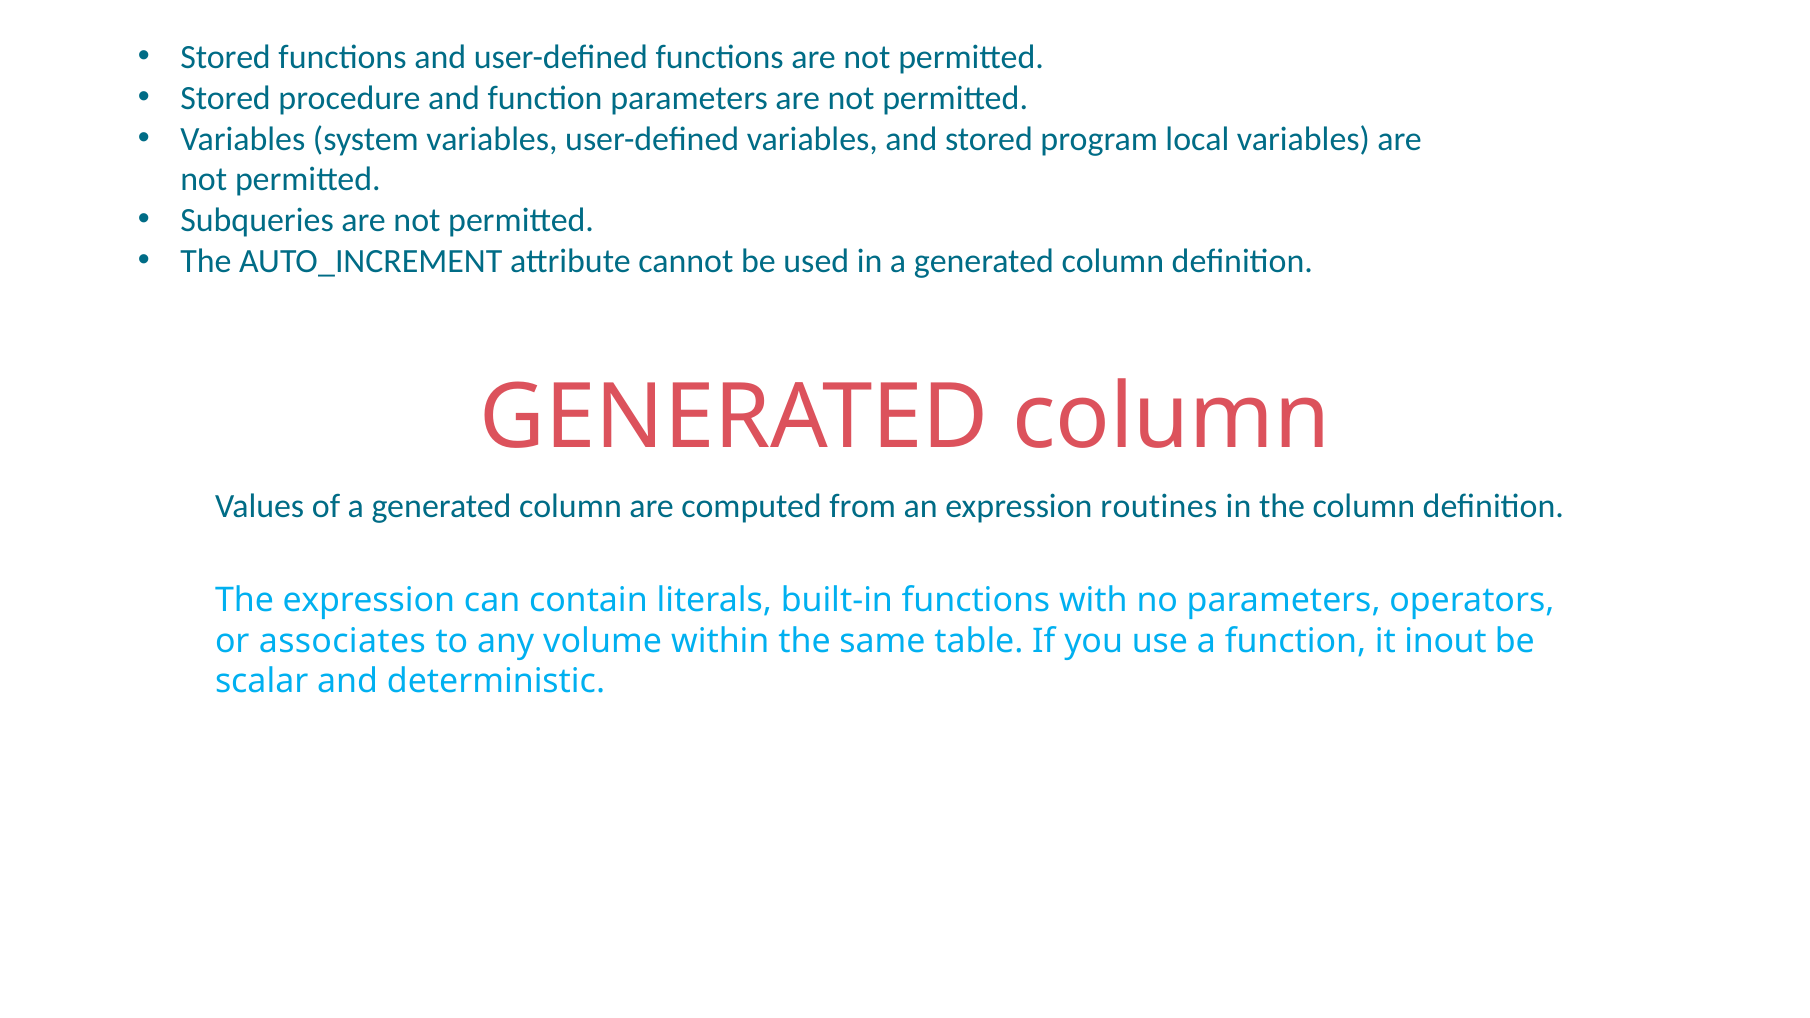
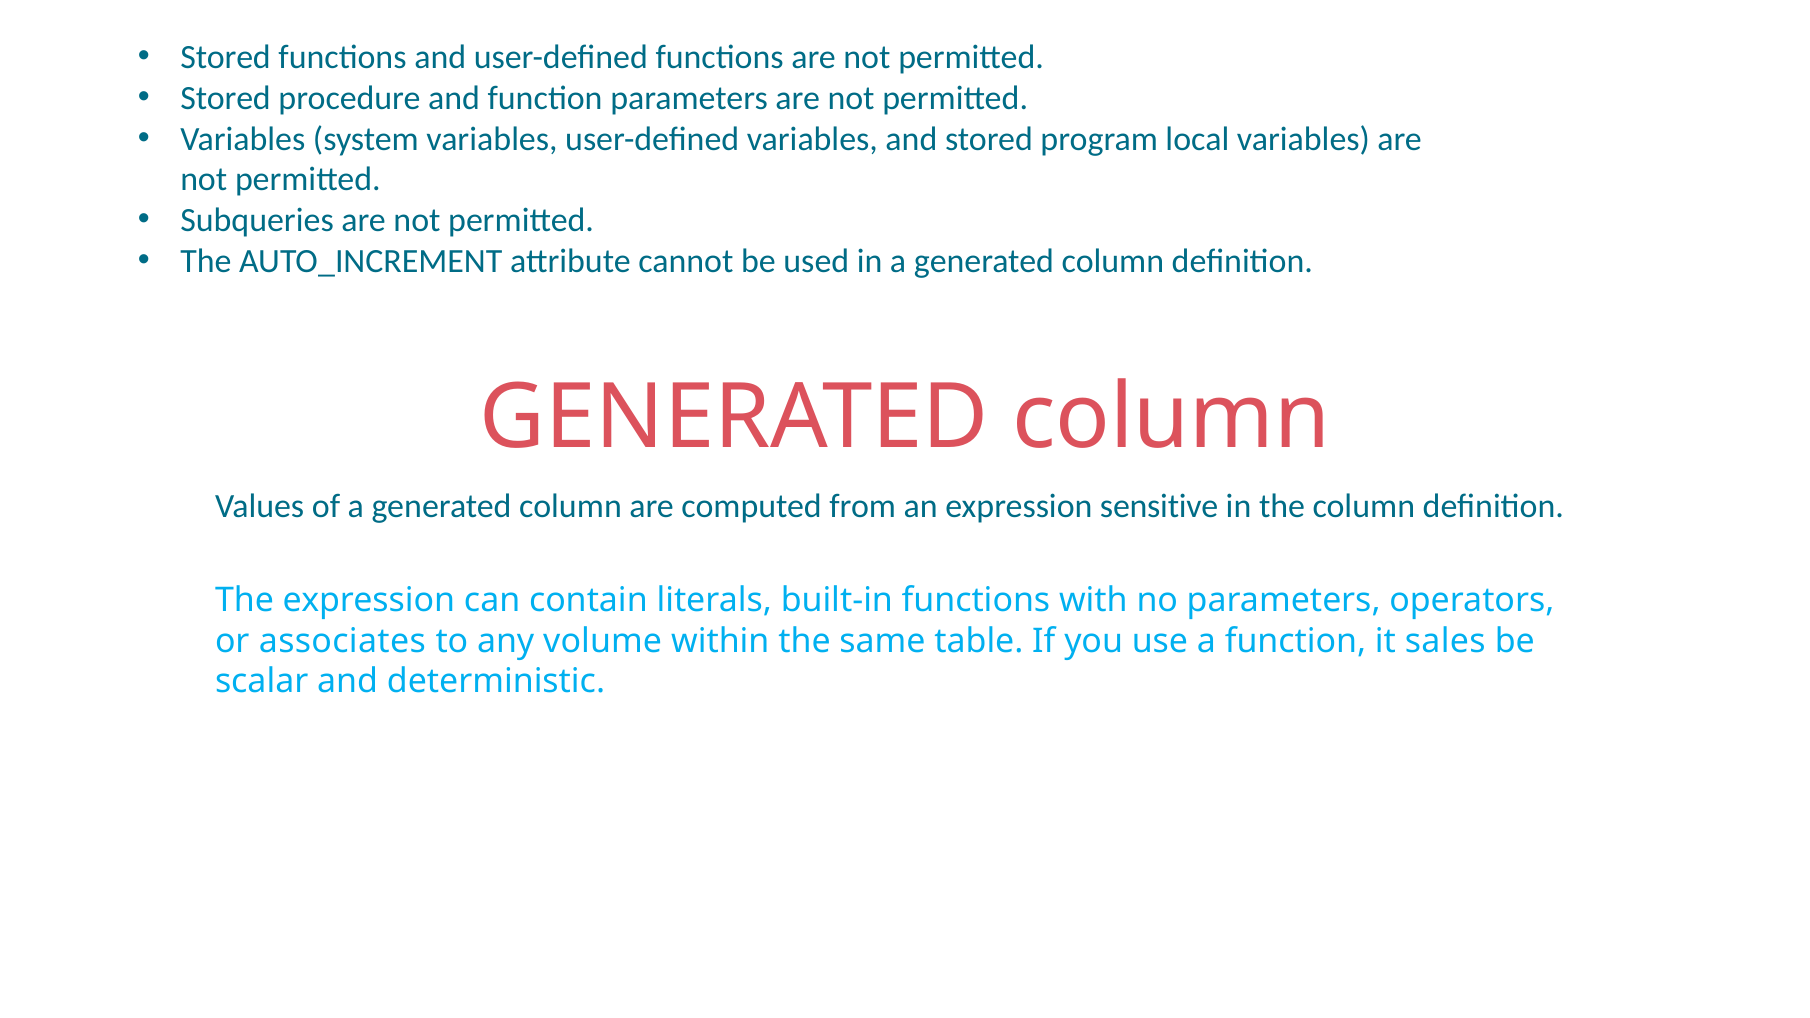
routines: routines -> sensitive (1159, 506)
inout: inout -> sales (1445, 641)
